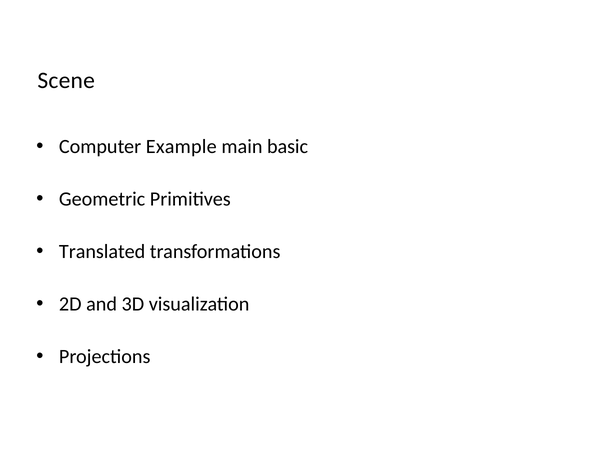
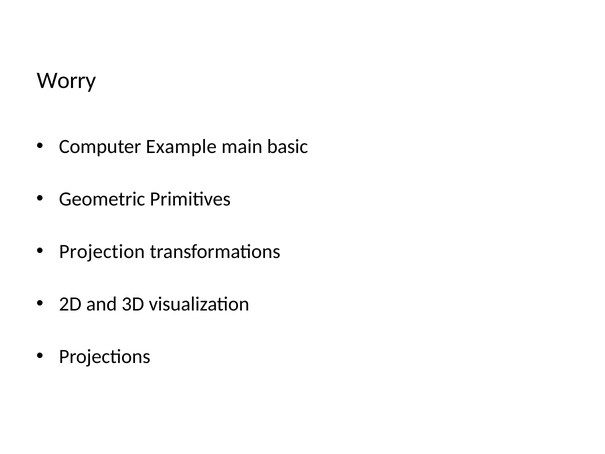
Scene: Scene -> Worry (66, 80)
Translated: Translated -> Projection (102, 251)
